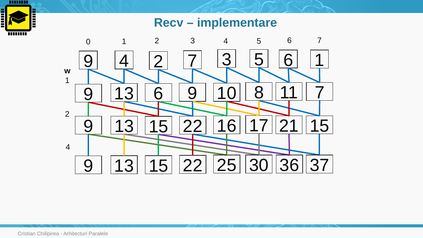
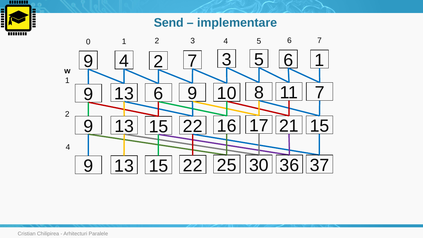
Recv: Recv -> Send (169, 23)
